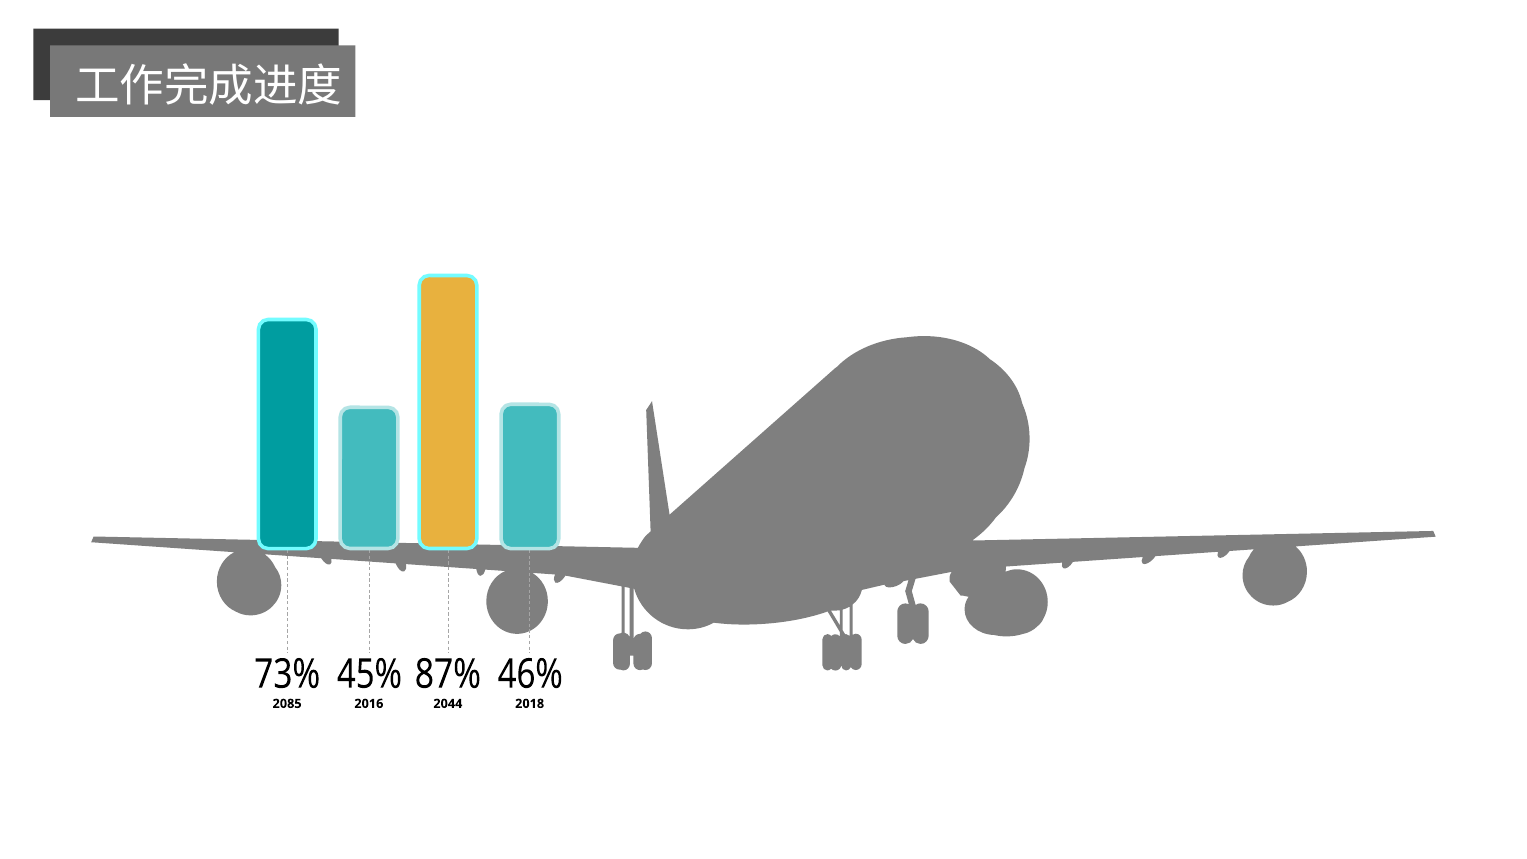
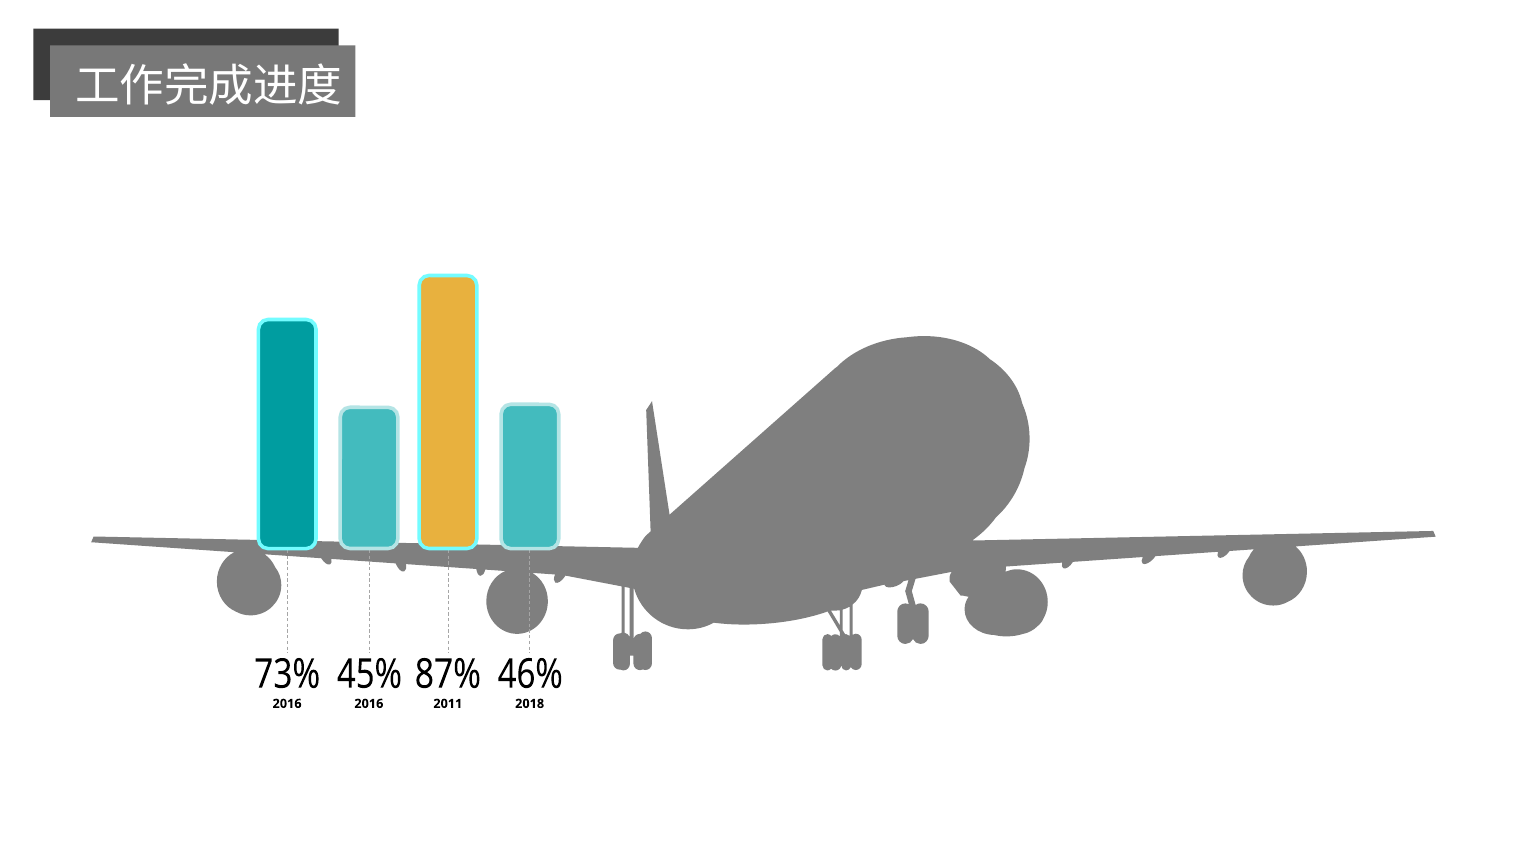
2085: 2085 -> 2016 (287, 704)
2044: 2044 -> 2011 (448, 704)
